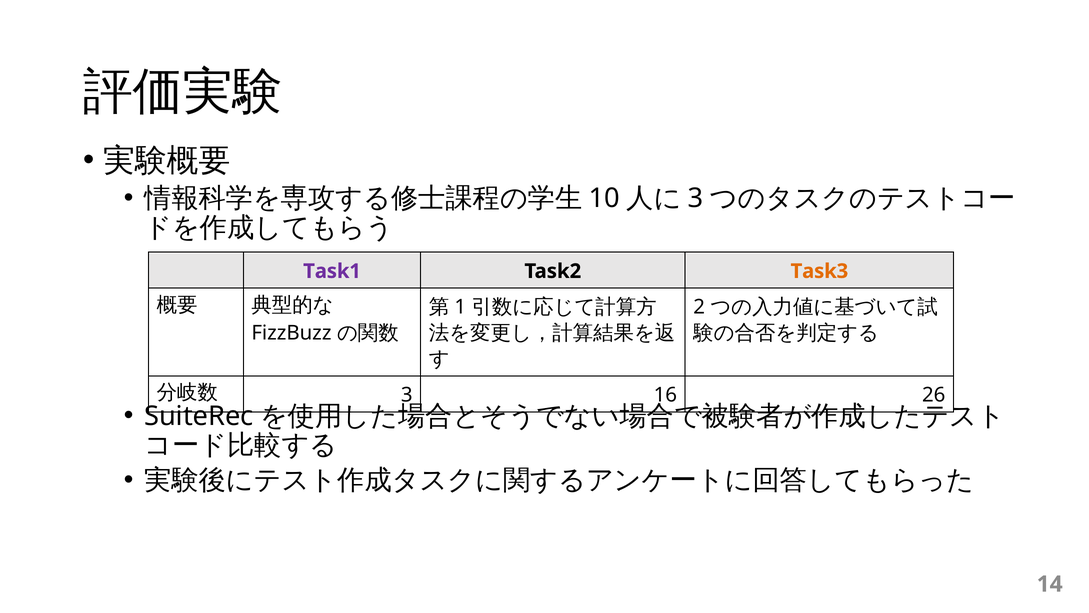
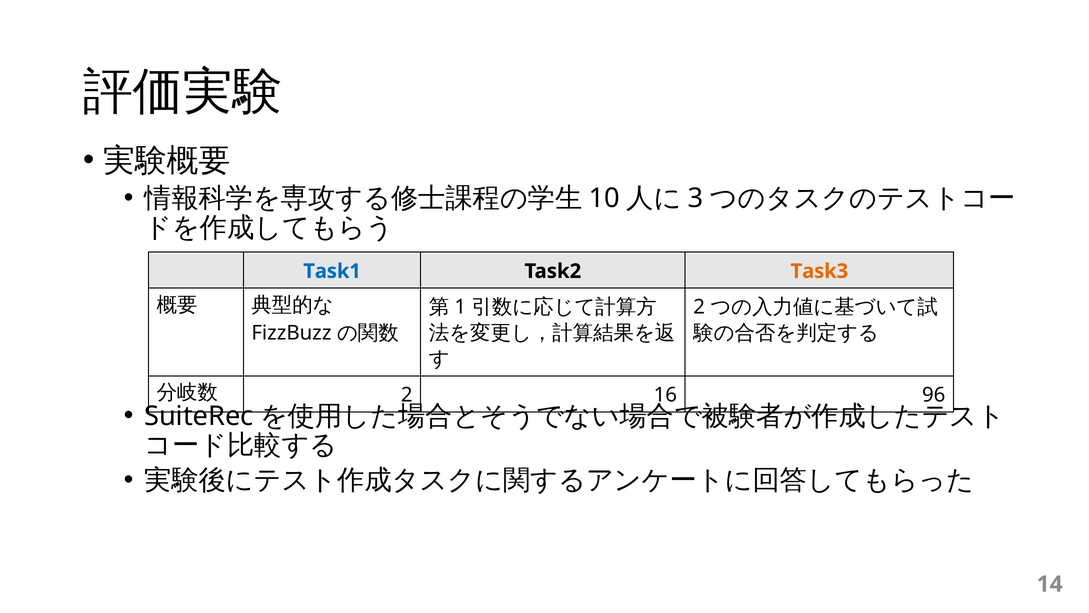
Task1 colour: purple -> blue (332, 271)
3: 3 -> 2 (407, 395)
26: 26 -> 96 (934, 395)
